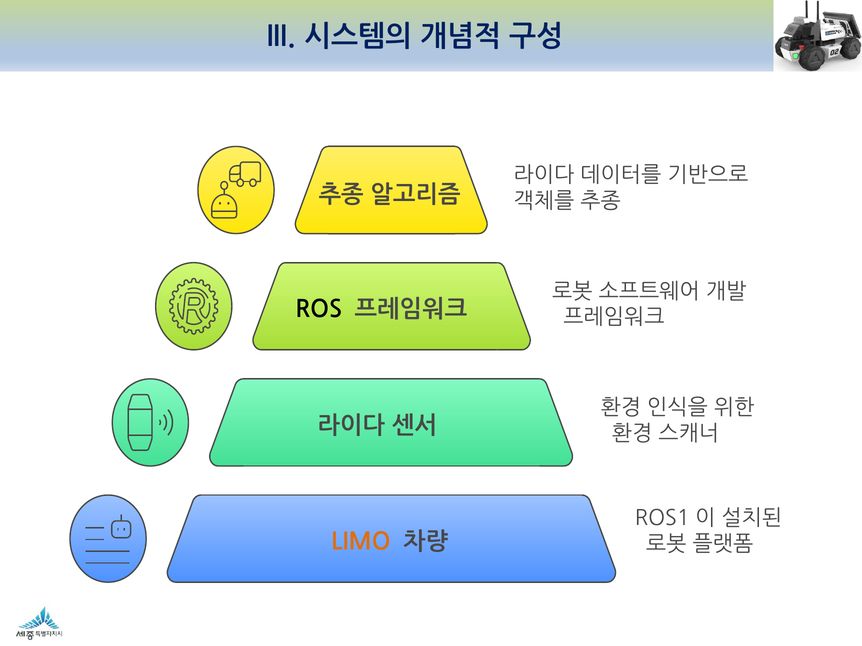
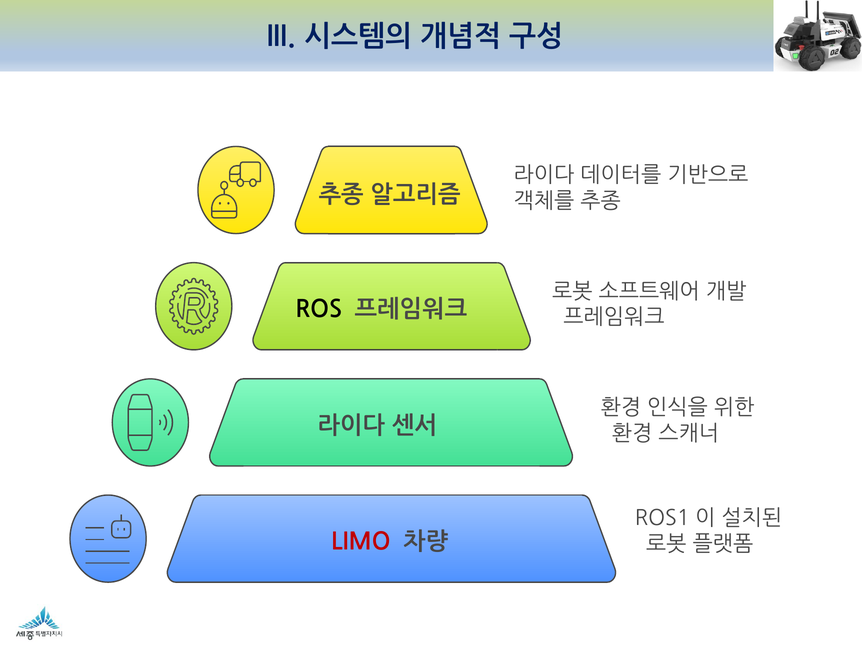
LIMO colour: orange -> red (361, 542)
